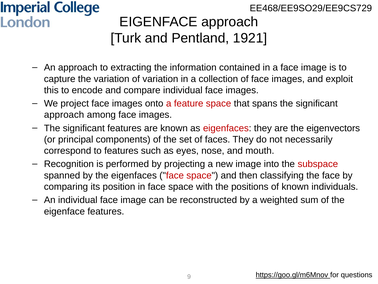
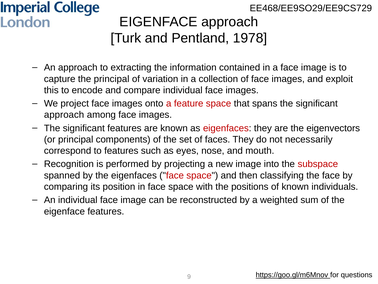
1921: 1921 -> 1978 (250, 38)
the variation: variation -> principal (112, 79)
